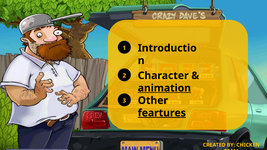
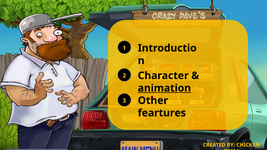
feartures underline: present -> none (162, 113)
